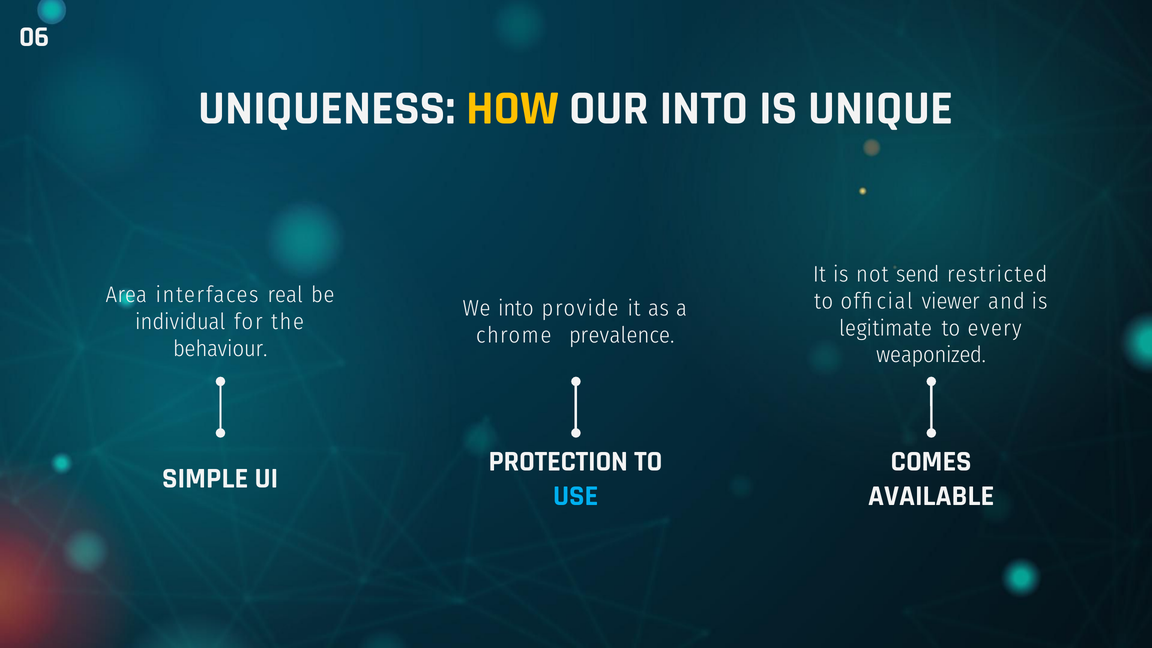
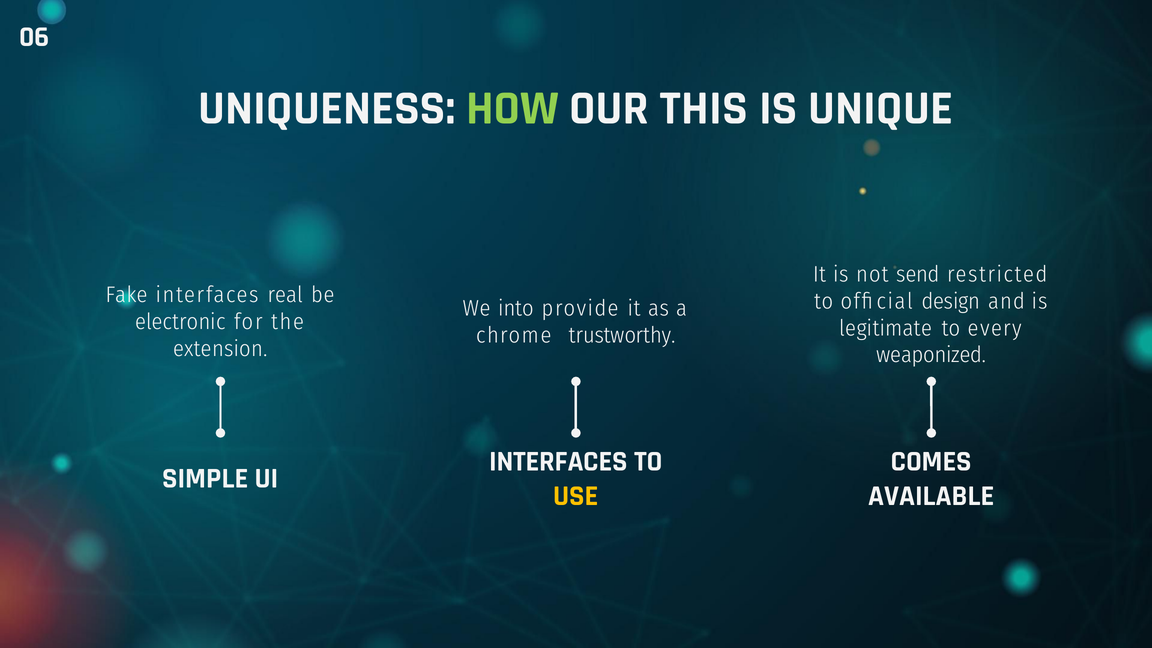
HOW colour: yellow -> light green (512, 108)
OUR INTO: INTO -> THIS (704, 108)
Area: Area -> Fake (127, 295)
viewer: viewer -> design (951, 301)
individual: individual -> electronic (180, 322)
prevalence: prevalence -> trustworthy (622, 335)
behaviour: behaviour -> extension (220, 349)
PROTECTION: PROTECTION -> INTERFACES (558, 461)
USE colour: light blue -> yellow (576, 496)
